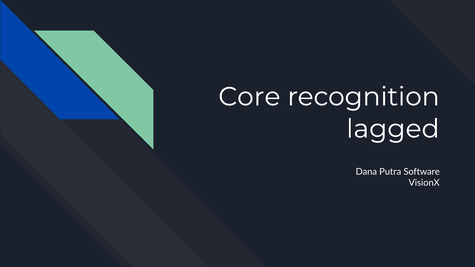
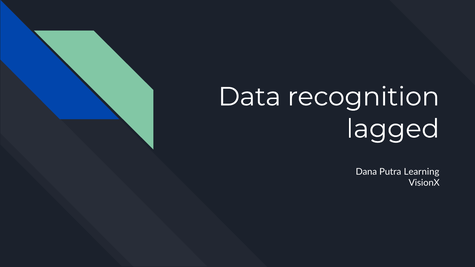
Core: Core -> Data (250, 97)
Software: Software -> Learning (422, 172)
